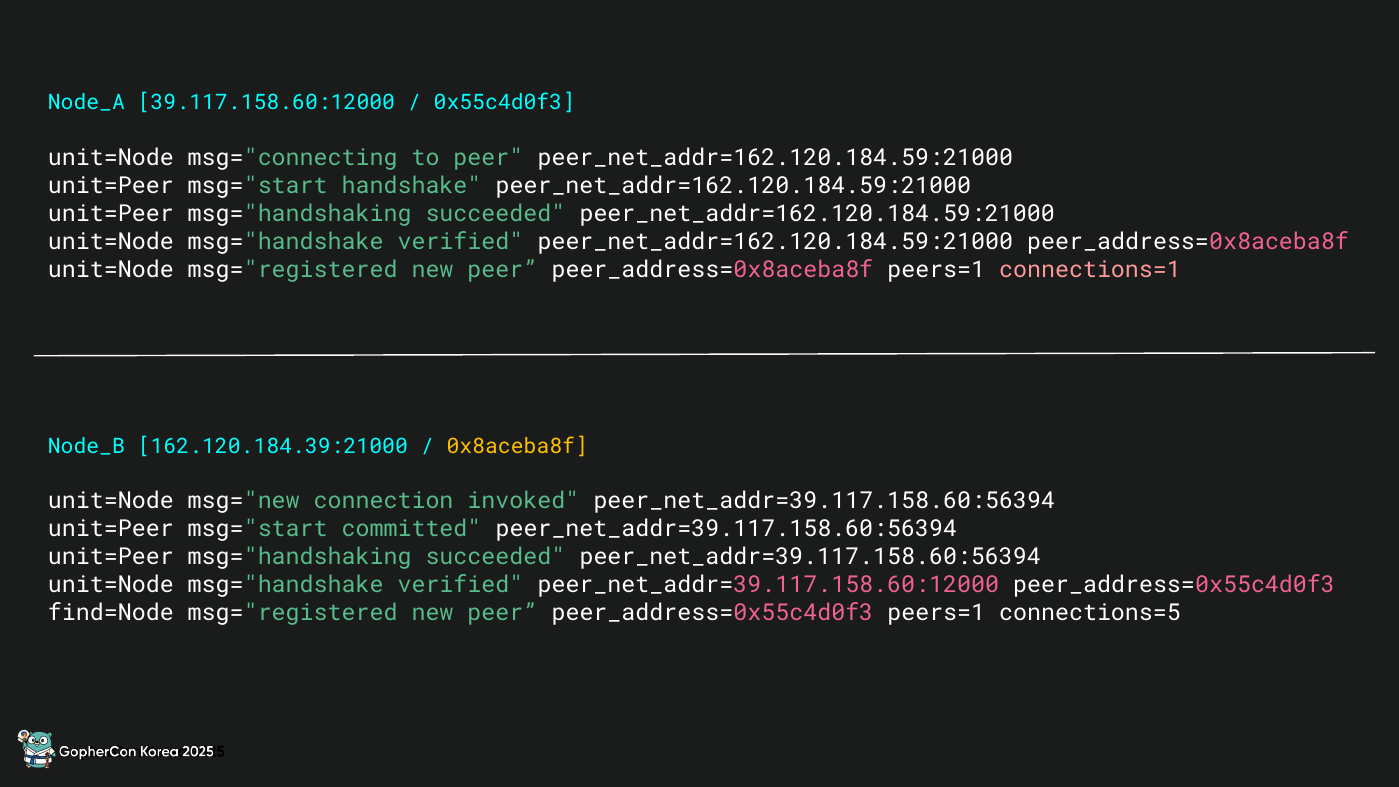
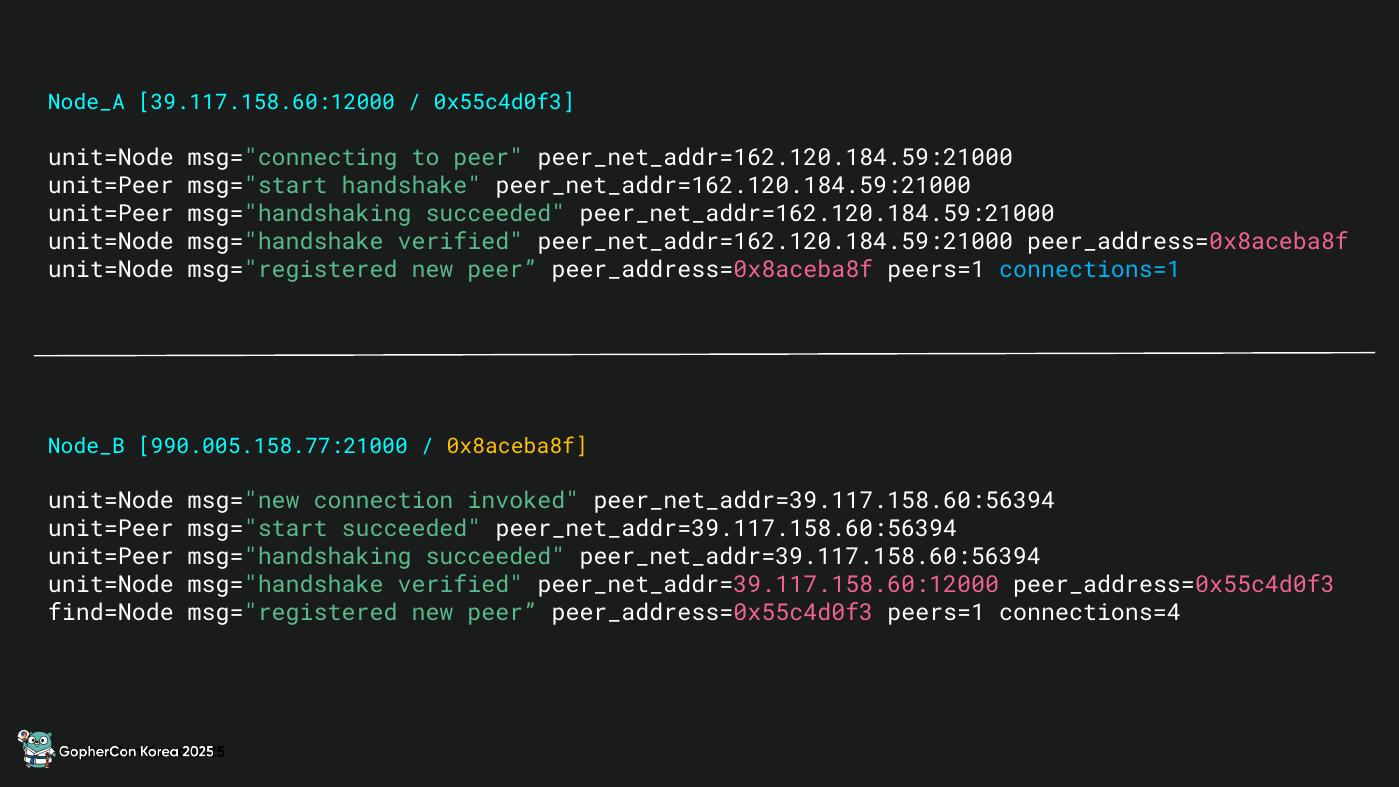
connections=1 colour: pink -> light blue (1090, 270)
162.120.184.39:21000: 162.120.184.39:21000 -> 990.005.158.77:21000 (273, 446)
msg="start committed: committed -> succeeded (412, 529)
connections=5: connections=5 -> connections=4 (1090, 613)
